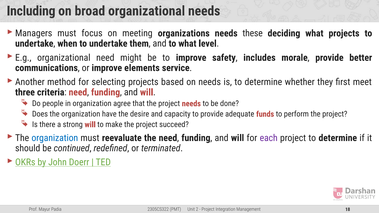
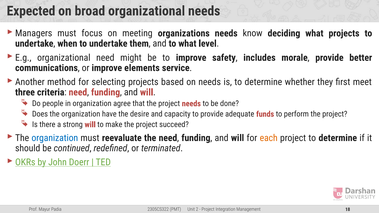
Including: Including -> Expected (31, 11)
these: these -> know (253, 33)
each colour: purple -> orange (269, 138)
